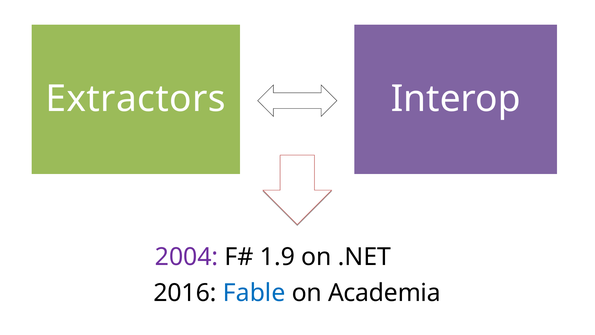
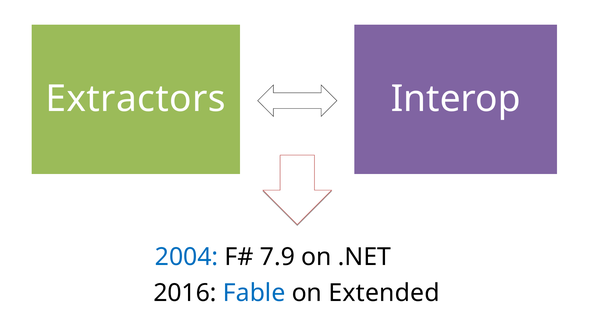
2004 colour: purple -> blue (187, 257)
1.9: 1.9 -> 7.9 (277, 257)
Academia: Academia -> Extended (384, 293)
